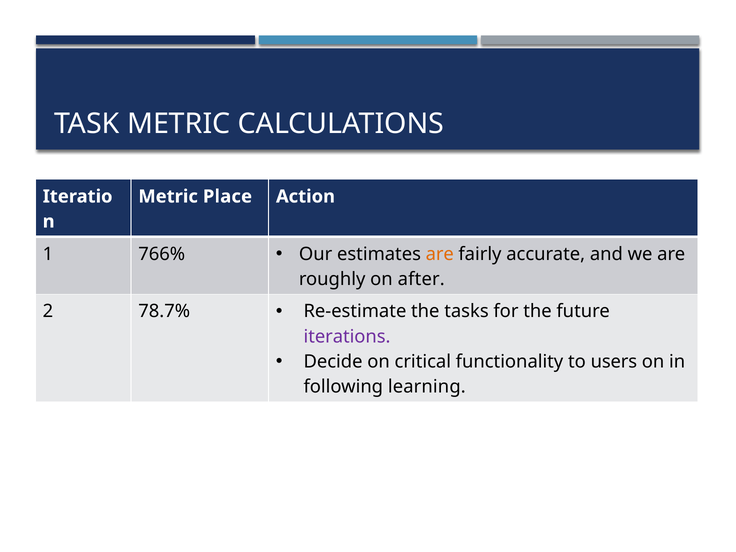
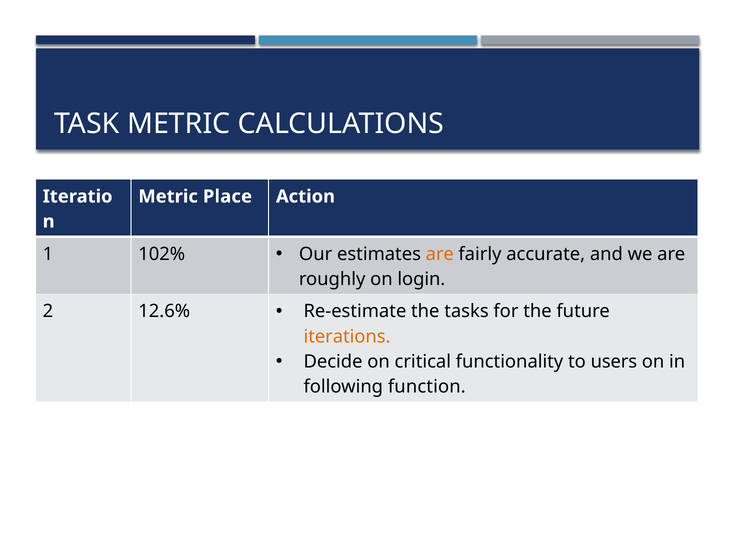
766%: 766% -> 102% (162, 254)
after: after -> login (421, 279)
78.7%: 78.7% -> 12.6% (164, 311)
iterations colour: purple -> orange (347, 336)
learning: learning -> function (427, 387)
